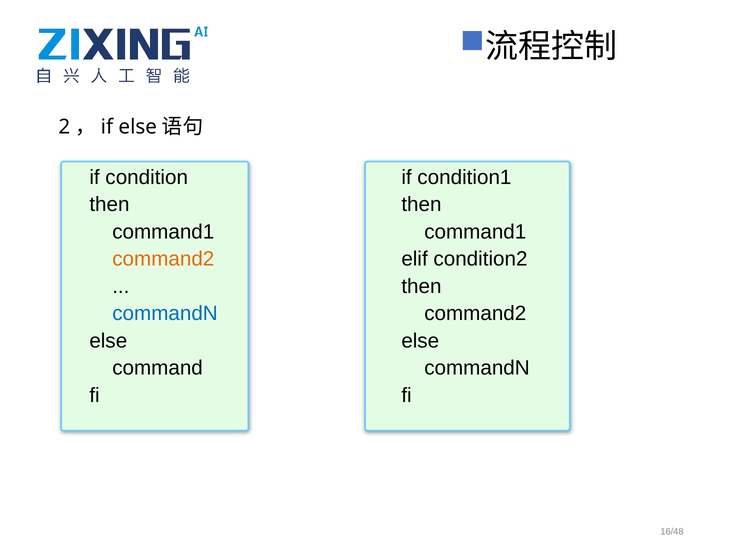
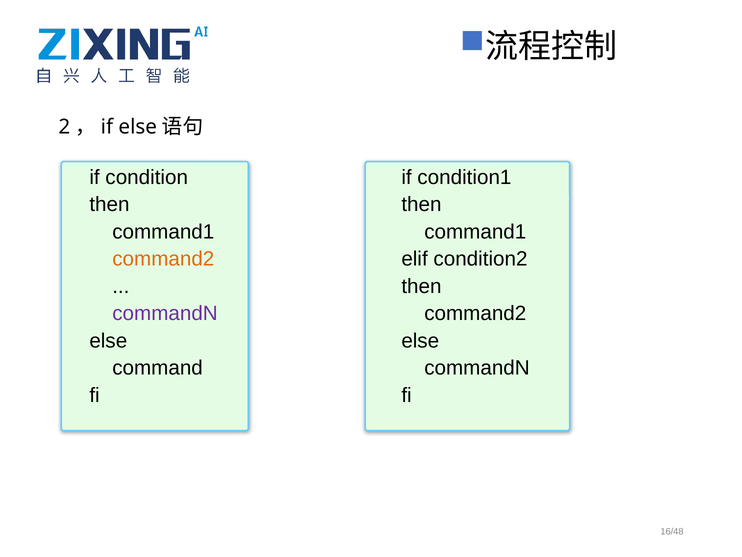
commandN colour: blue -> purple (165, 313)
